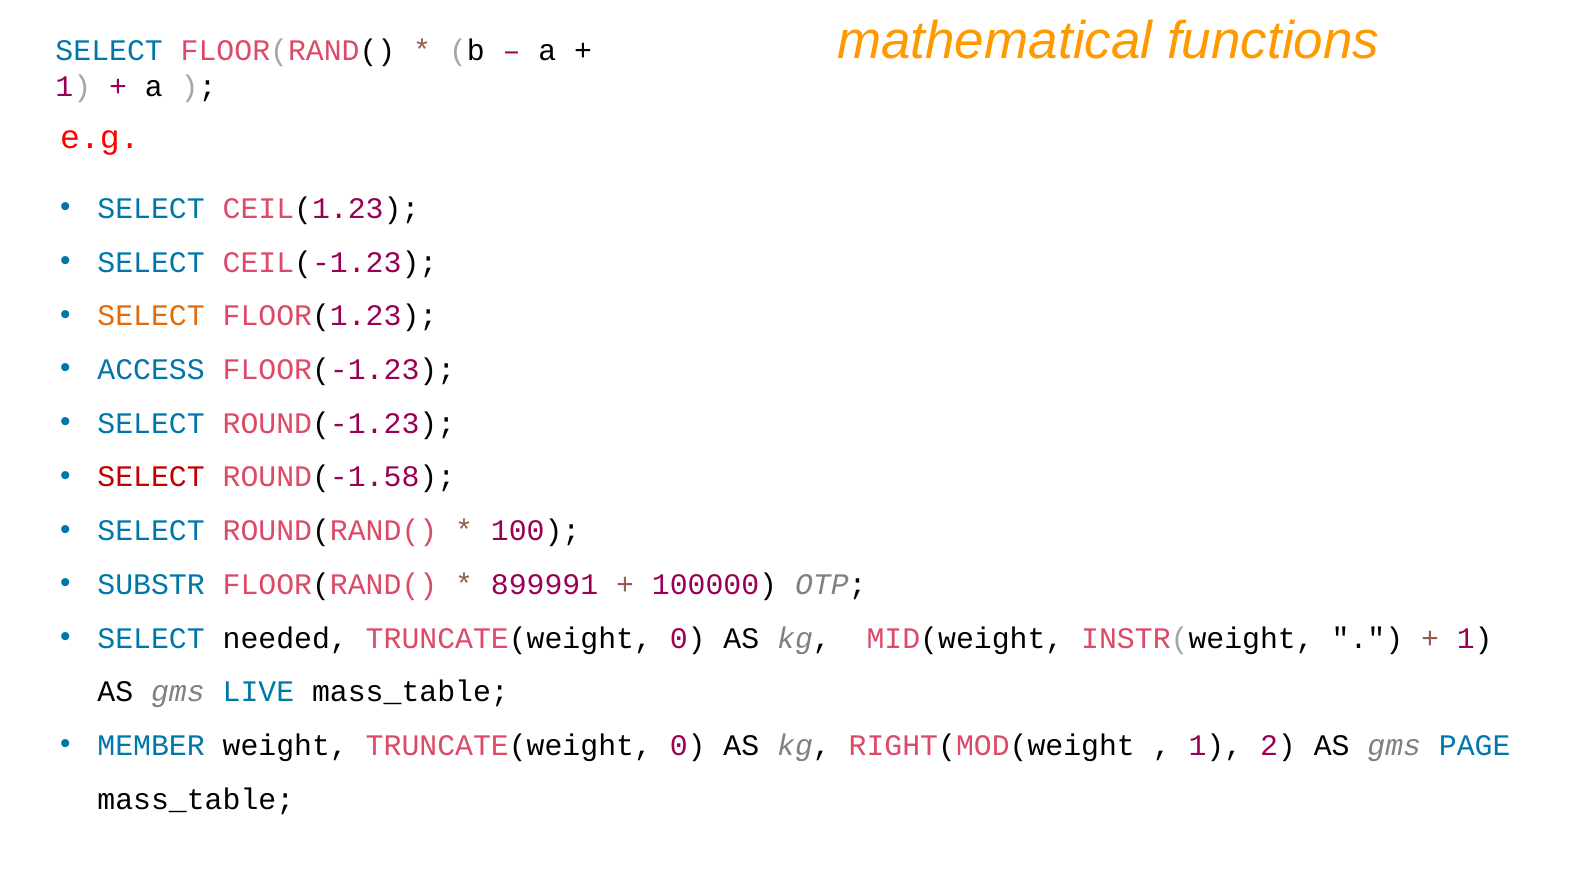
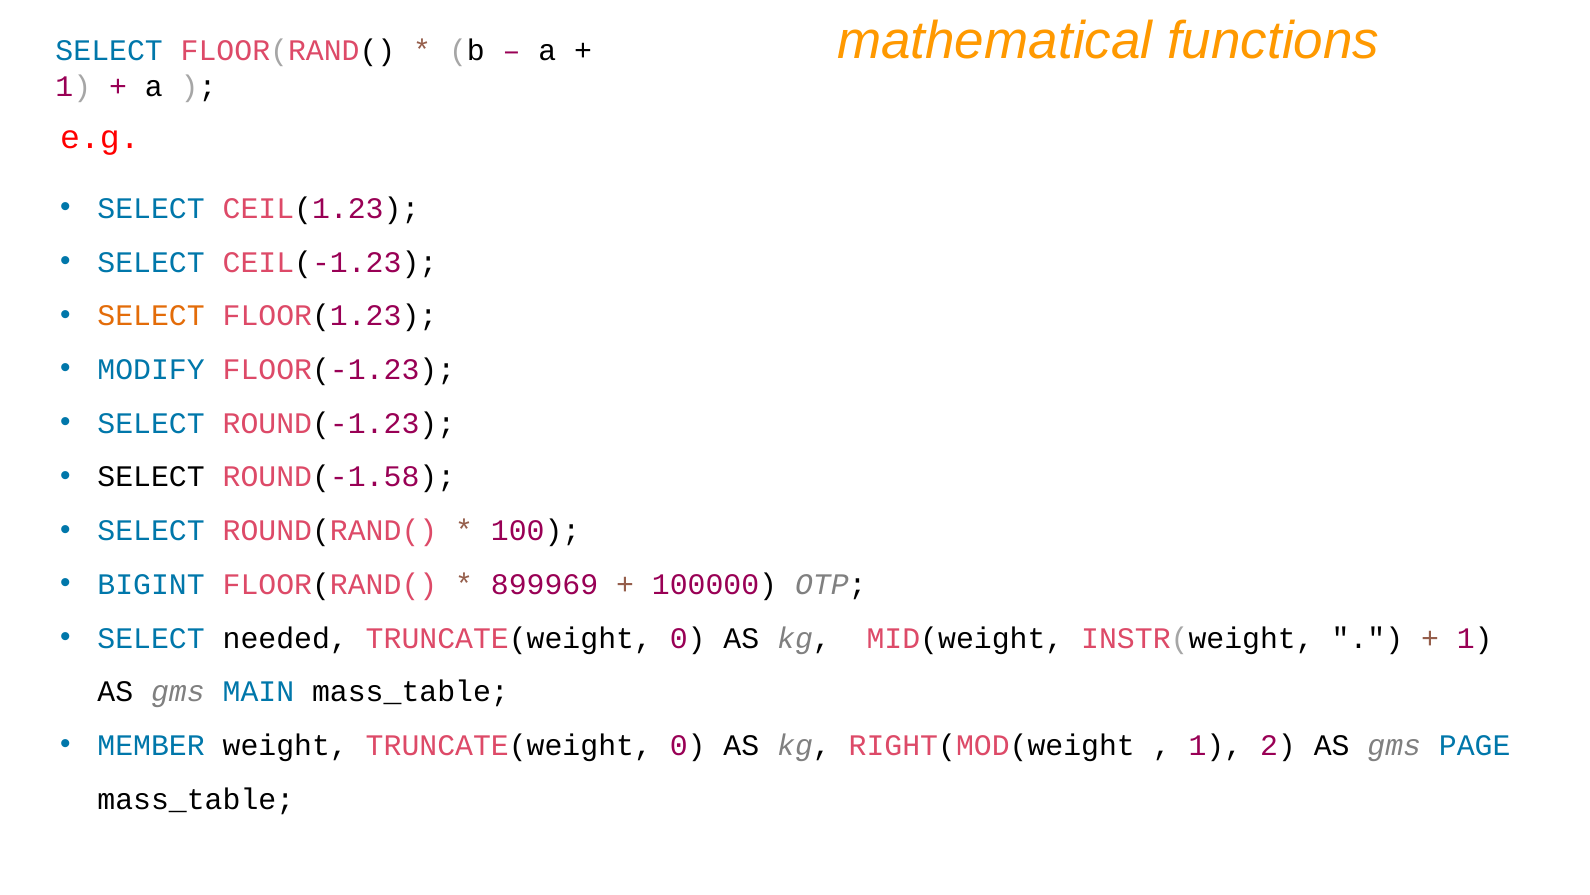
ACCESS: ACCESS -> MODIFY (151, 369)
SELECT colour: red -> black (151, 477)
SUBSTR: SUBSTR -> BIGINT (151, 584)
899991: 899991 -> 899969 (545, 584)
LIVE: LIVE -> MAIN (258, 691)
